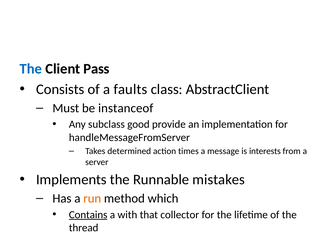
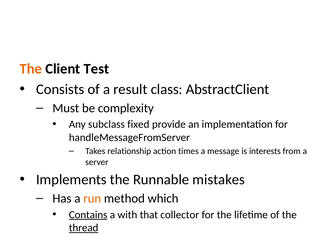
The colour: blue -> orange (31, 69)
Pass: Pass -> Test (96, 69)
faults: faults -> result (130, 89)
instanceof: instanceof -> complexity (126, 108)
good: good -> fixed (138, 124)
determined: determined -> relationship (129, 151)
thread underline: none -> present (84, 228)
